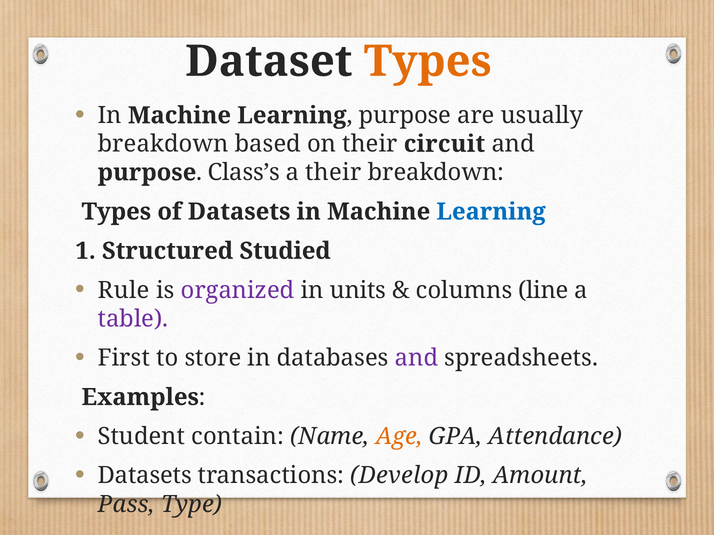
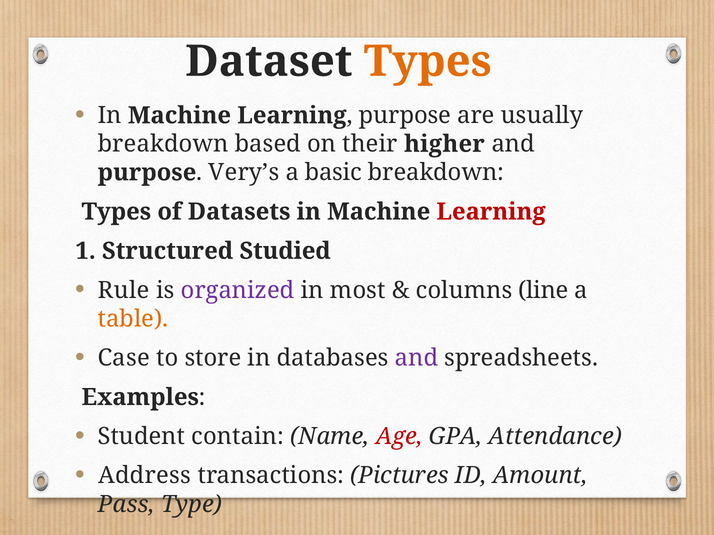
circuit: circuit -> higher (444, 144)
Class’s: Class’s -> Very’s (244, 173)
a their: their -> basic (334, 173)
Learning colour: blue -> red (491, 212)
units: units -> most (358, 290)
table colour: purple -> orange (133, 319)
First: First -> Case (124, 358)
Age colour: orange -> red (399, 437)
Datasets: Datasets -> Address (145, 476)
Develop: Develop -> Pictures (400, 476)
